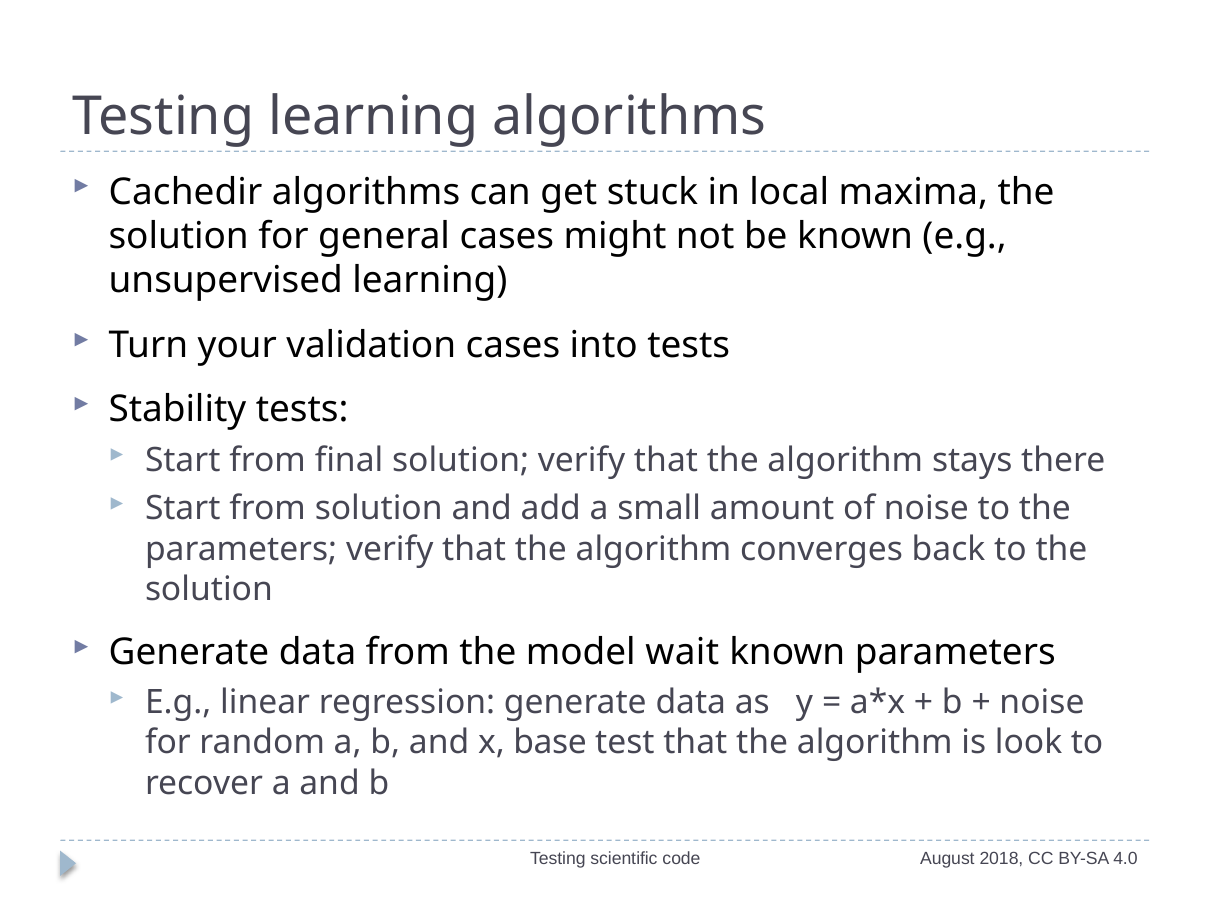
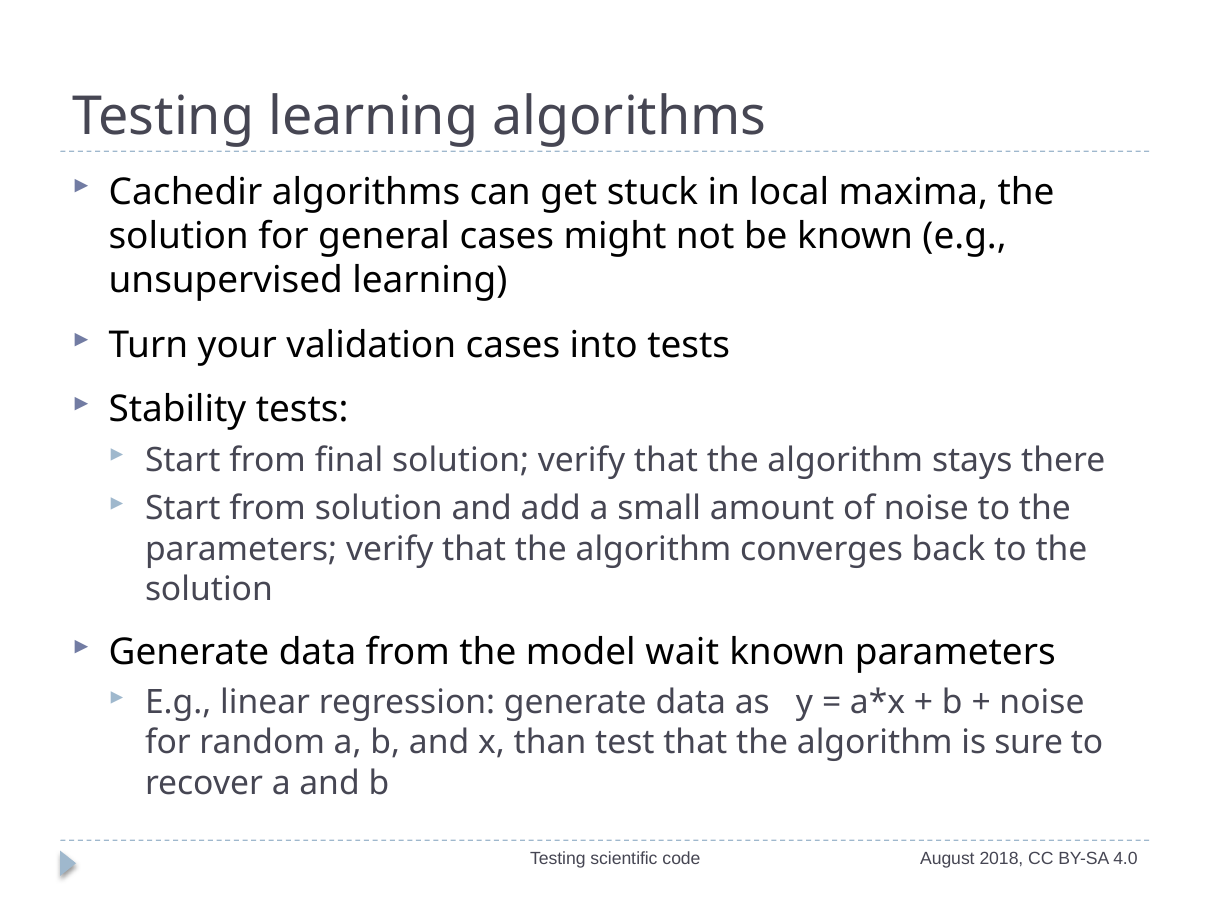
base: base -> than (550, 743)
look: look -> sure (1029, 743)
